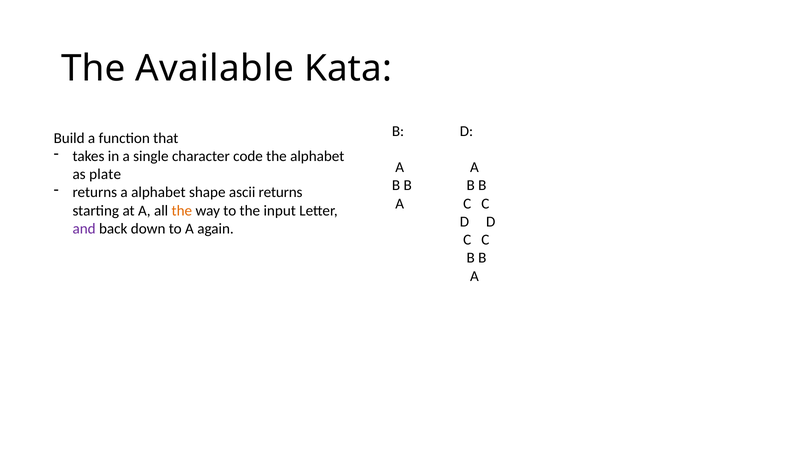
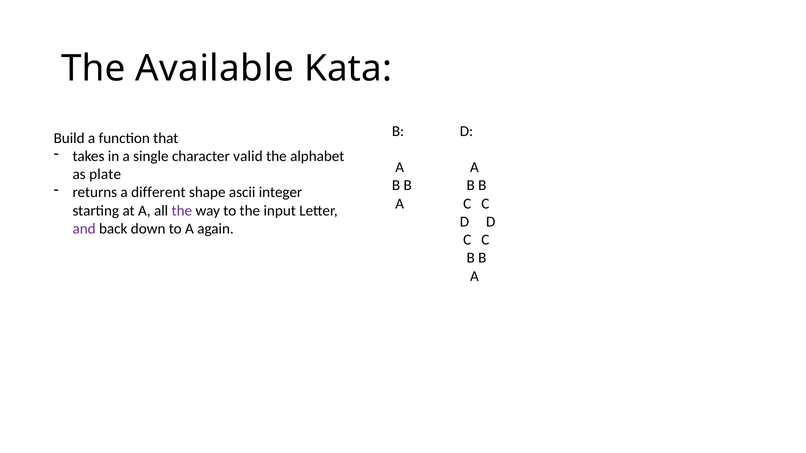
code: code -> valid (248, 156)
a alphabet: alphabet -> different (158, 193)
ascii returns: returns -> integer (280, 193)
the colour: orange -> purple (182, 211)
